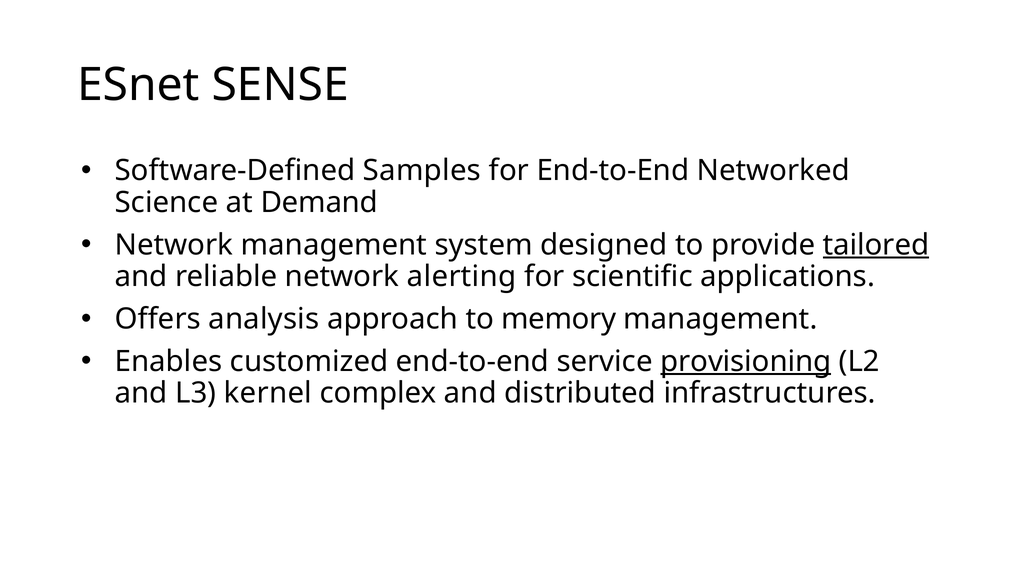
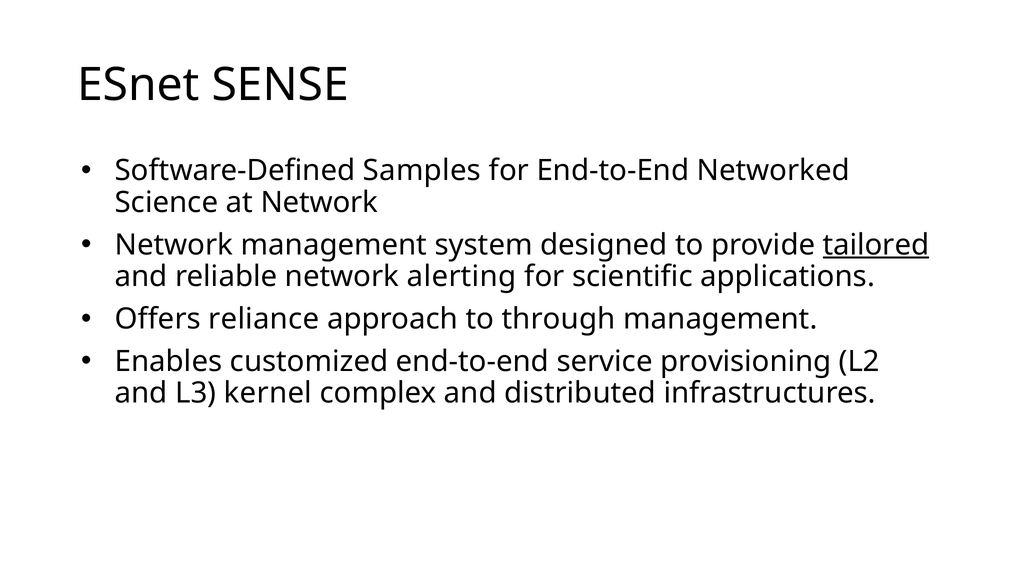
at Demand: Demand -> Network (319, 203)
analysis: analysis -> reliance (264, 319)
memory: memory -> through (559, 319)
provisioning underline: present -> none (746, 361)
